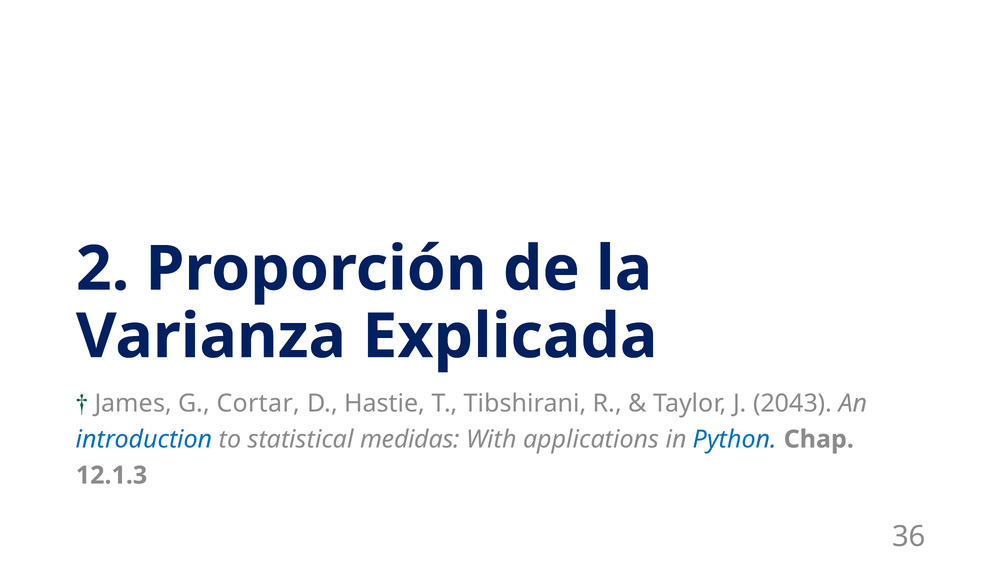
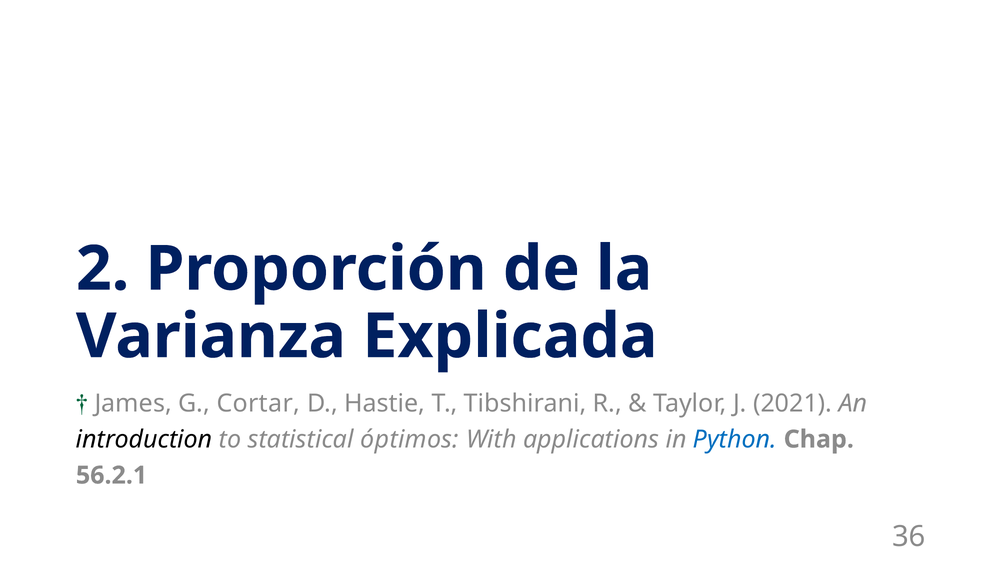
2043: 2043 -> 2021 (793, 404)
introduction colour: blue -> black (144, 440)
medidas: medidas -> óptimos (410, 440)
12.1.3: 12.1.3 -> 56.2.1 (112, 476)
